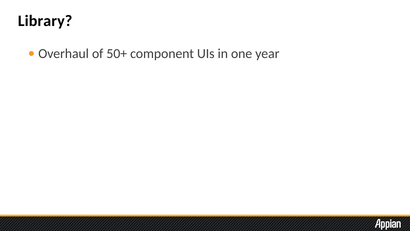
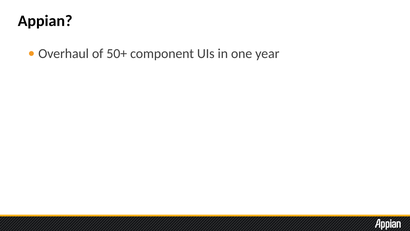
Library: Library -> Appian (45, 21)
